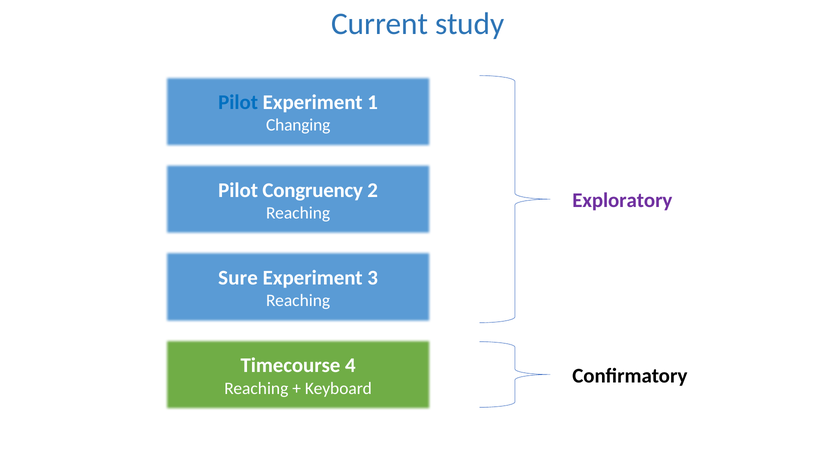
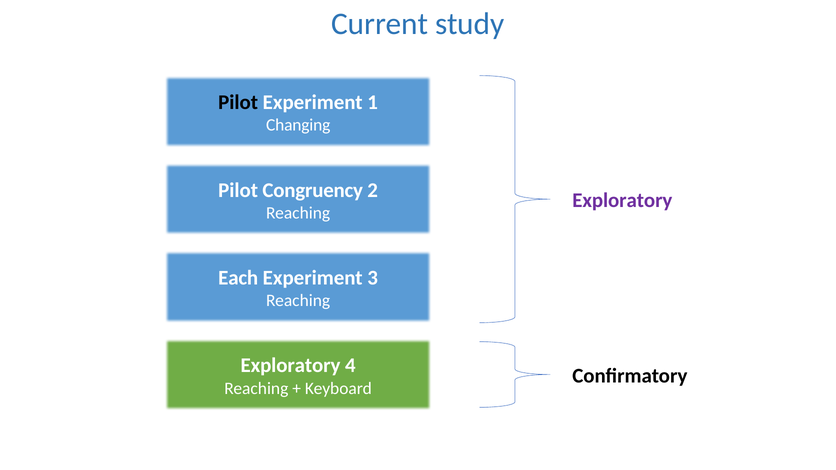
Pilot colour: blue -> black (238, 103)
Sure: Sure -> Each (238, 278)
Timecourse: Timecourse -> Exploratory (290, 366)
